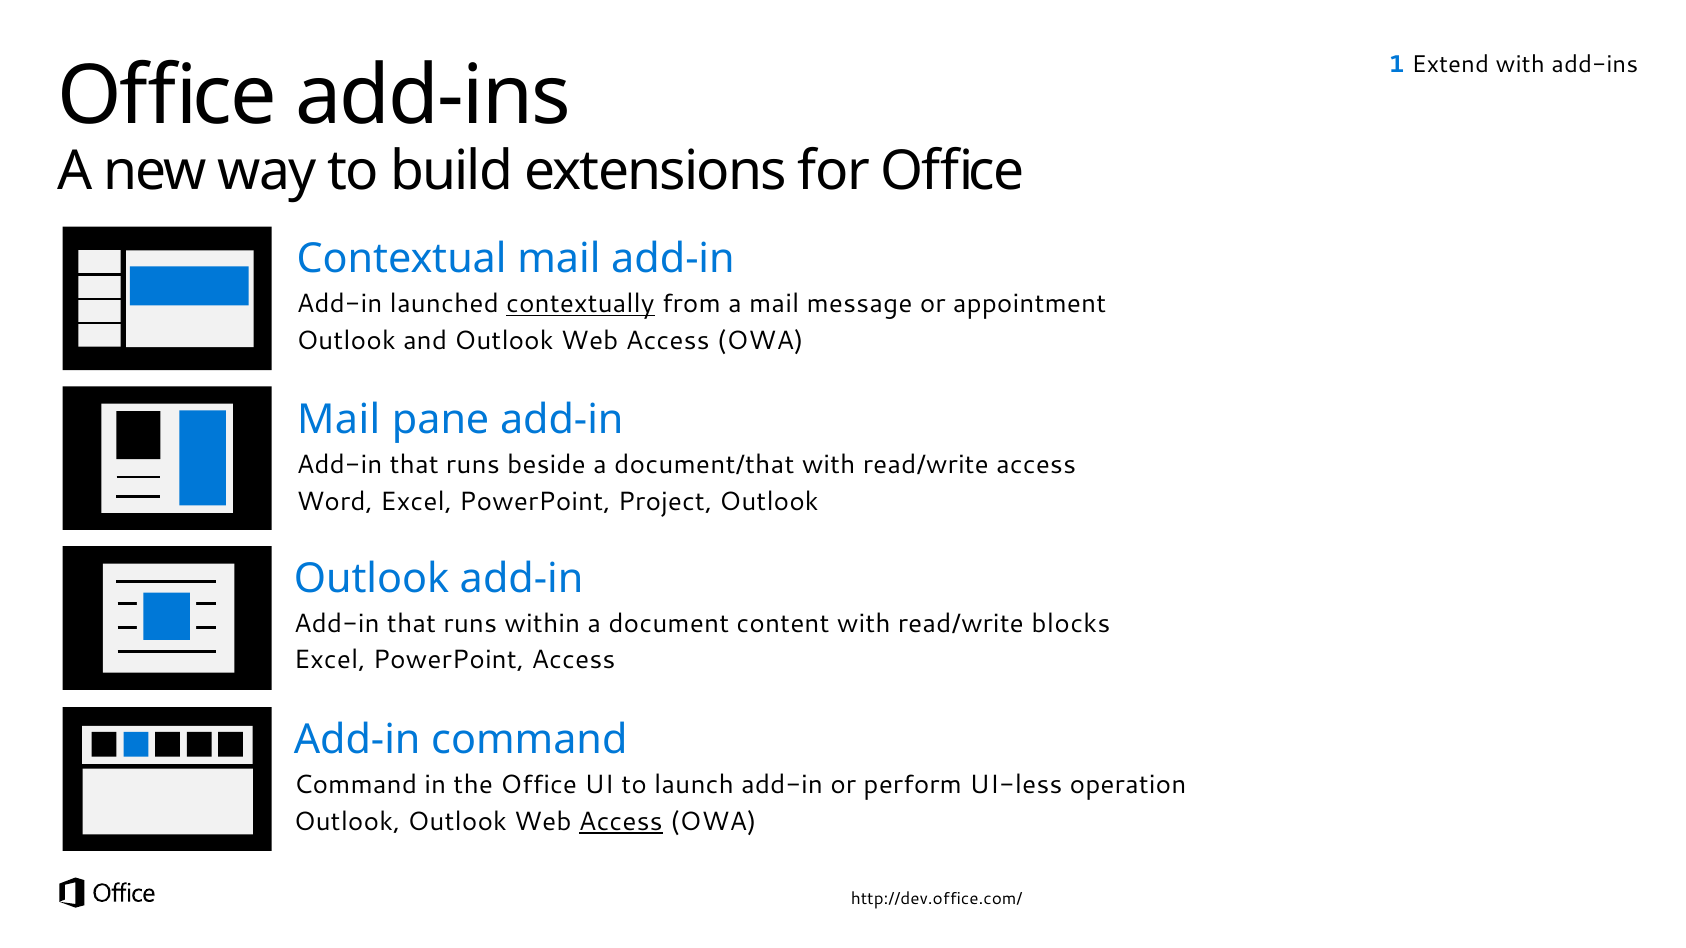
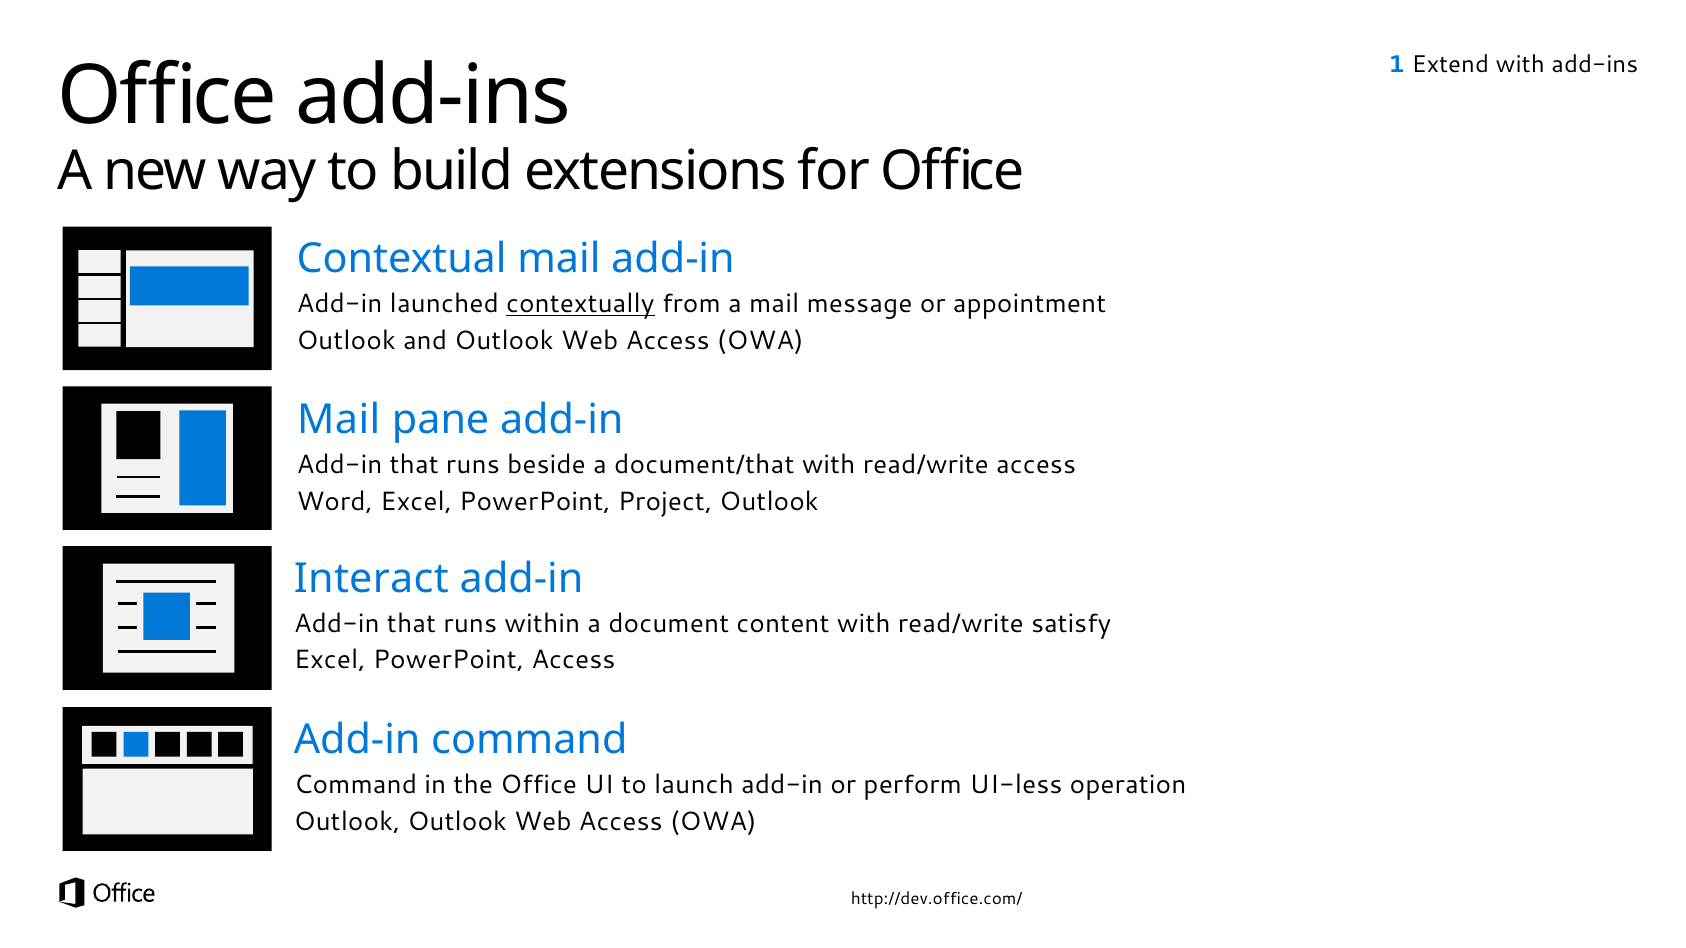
Outlook: Outlook -> Interact (371, 579)
blocks: blocks -> satisfy (1071, 623)
Access underline: present -> none (621, 822)
